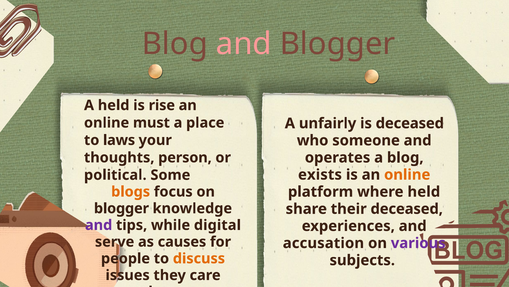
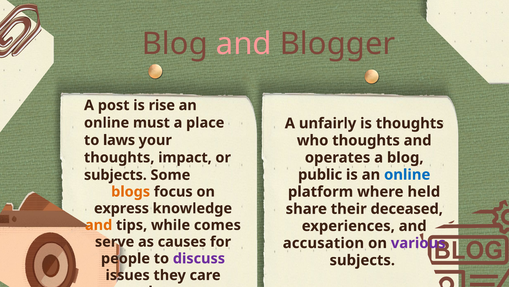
A held: held -> post (114, 105)
is deceased: deceased -> thoughts (410, 123)
who someone: someone -> thoughts (366, 140)
person: person -> impact (185, 157)
exists: exists -> public (320, 174)
online colour: orange -> blue (407, 174)
political: political -> subjects (115, 175)
blogger: blogger -> express (121, 208)
and colour: purple -> orange (99, 225)
digital: digital -> comes (217, 225)
discuss colour: orange -> purple (199, 258)
